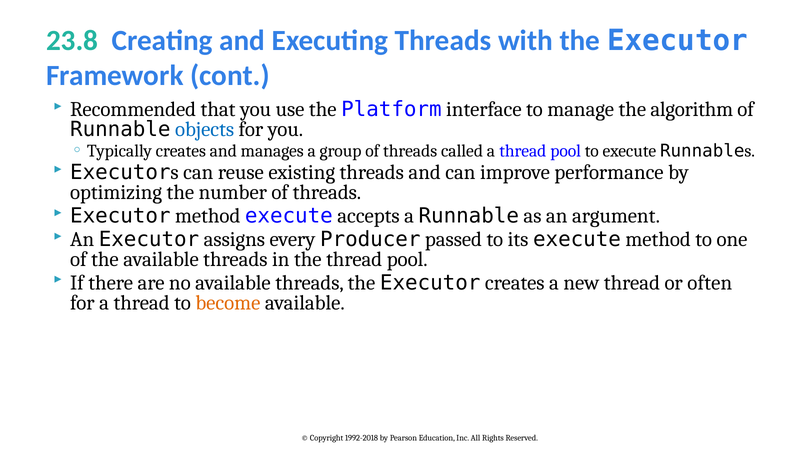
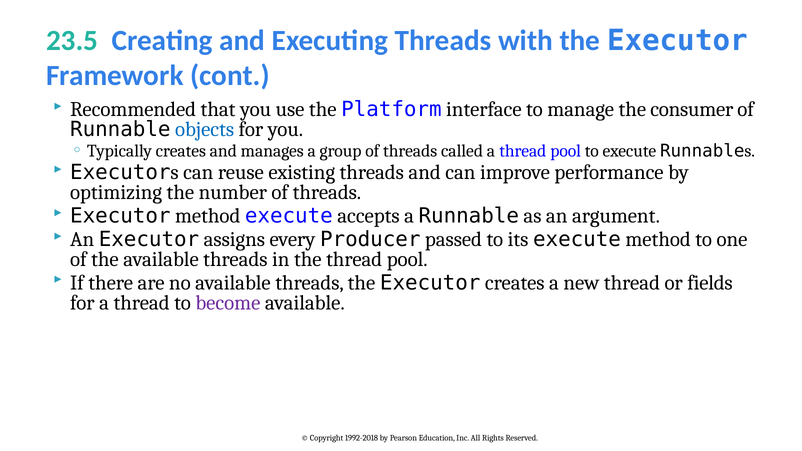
23.8: 23.8 -> 23.5 (72, 41)
algorithm: algorithm -> consumer (692, 110)
often: often -> fields (710, 283)
become colour: orange -> purple (228, 303)
